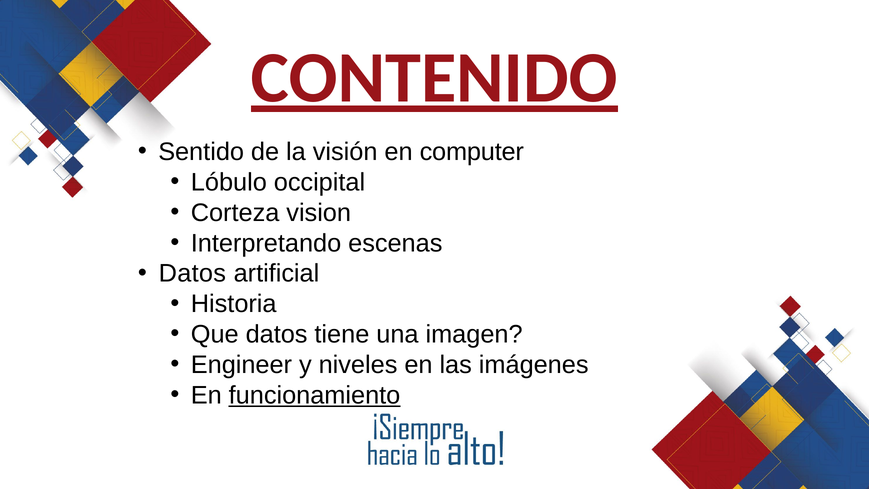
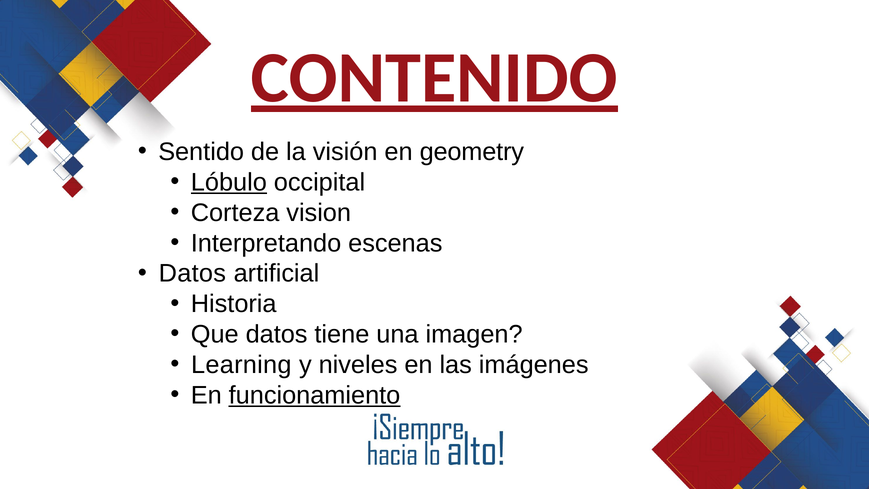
computer: computer -> geometry (472, 152)
Lóbulo underline: none -> present (229, 182)
Engineer: Engineer -> Learning (241, 365)
